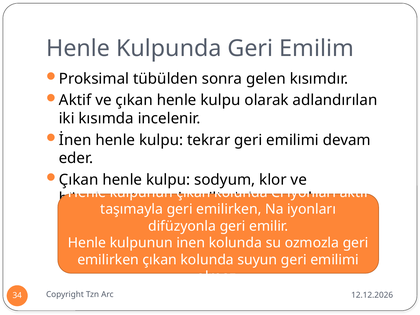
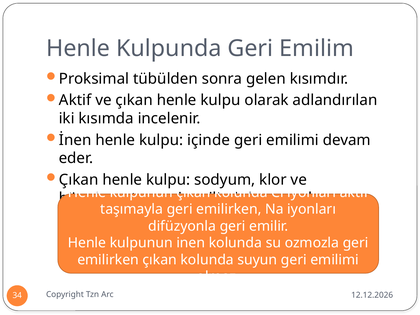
tekrar: tekrar -> içinde (209, 140)
